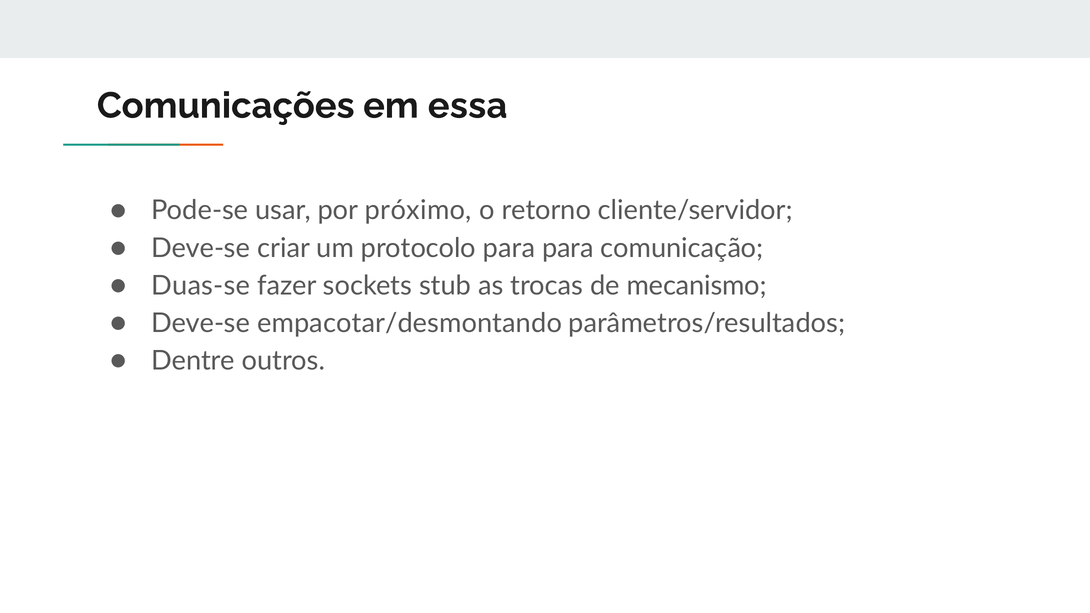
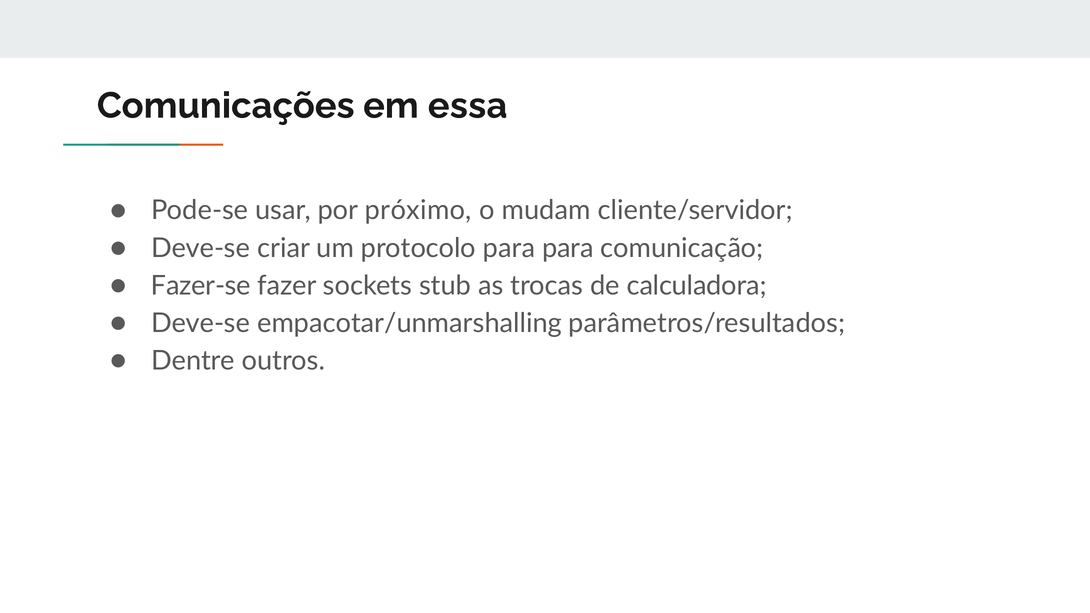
retorno: retorno -> mudam (546, 211)
Duas-se: Duas-se -> Fazer-se (201, 286)
mecanismo: mecanismo -> calculadora (697, 286)
empacotar/desmontando: empacotar/desmontando -> empacotar/unmarshalling (410, 323)
